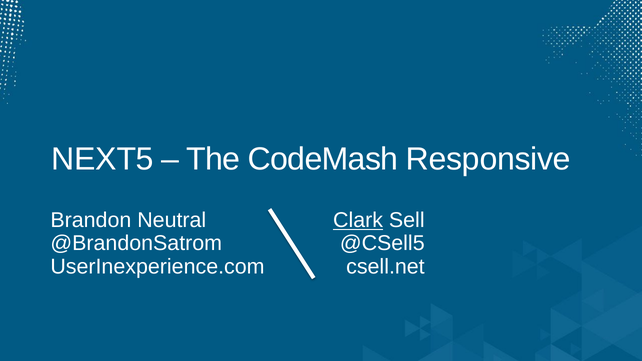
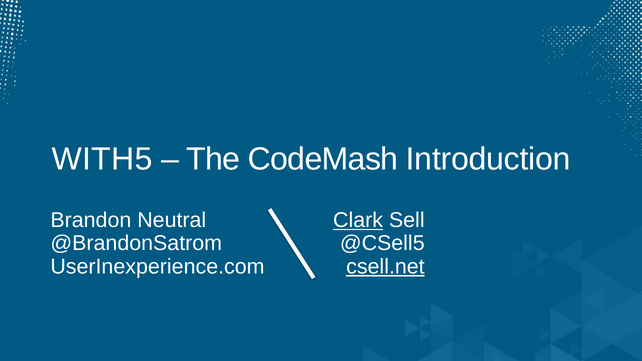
NEXT5: NEXT5 -> WITH5 (102, 159)
Responsive: Responsive -> Introduction (488, 159)
csell.net underline: none -> present (385, 267)
